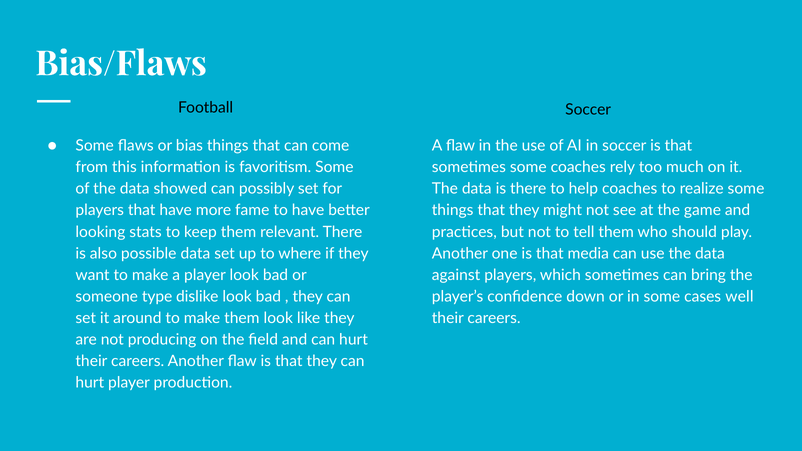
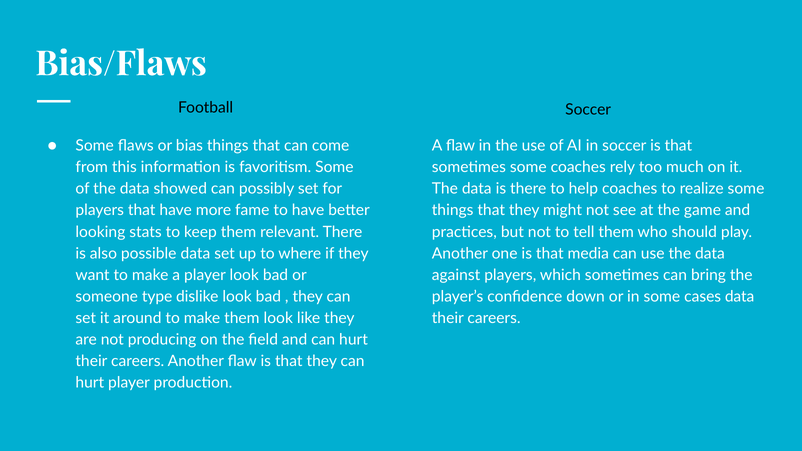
cases well: well -> data (740, 297)
